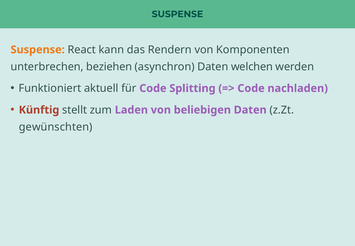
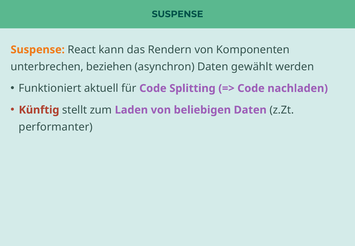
welchen: welchen -> gewählt (252, 67)
gewünschten: gewünschten -> performanter (56, 127)
